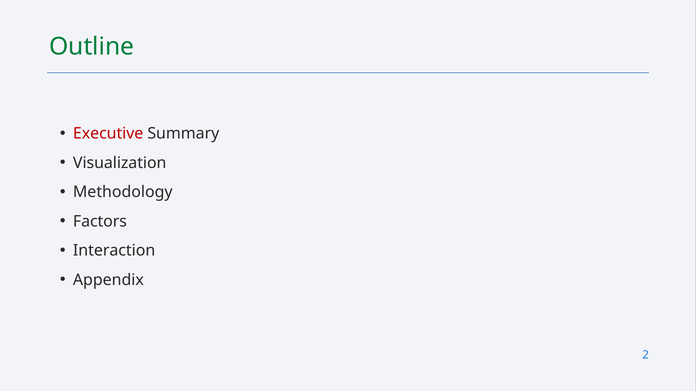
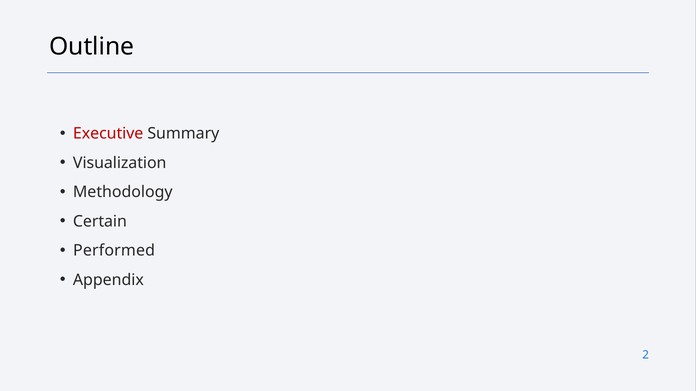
Outline colour: green -> black (92, 46)
Factors: Factors -> Certain (100, 222)
Interaction: Interaction -> Performed (114, 251)
